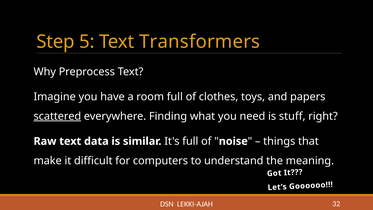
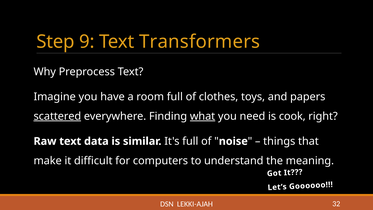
5: 5 -> 9 (87, 42)
what underline: none -> present (203, 116)
stuff: stuff -> cook (292, 116)
